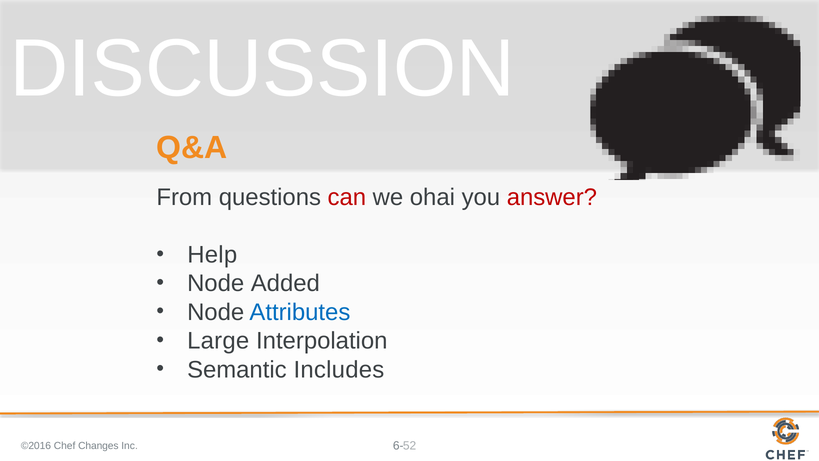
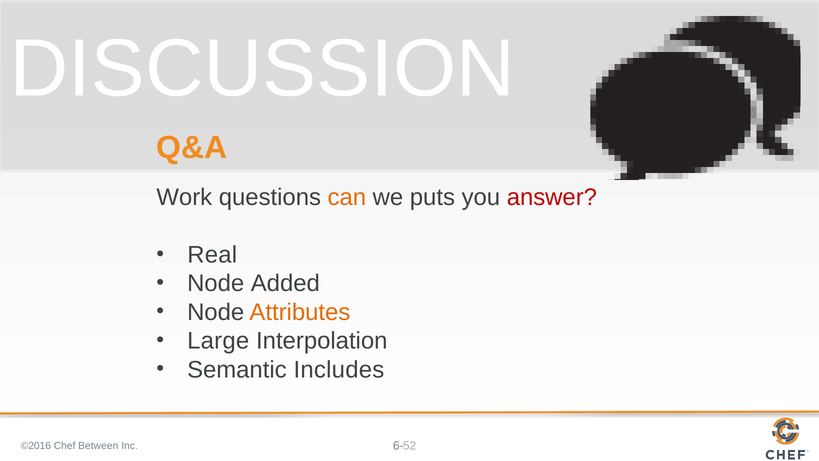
From: From -> Work (184, 197)
can colour: red -> orange (347, 197)
ohai: ohai -> puts (432, 197)
Help: Help -> Real (212, 255)
Attributes colour: blue -> orange (300, 312)
Changes: Changes -> Between (98, 446)
